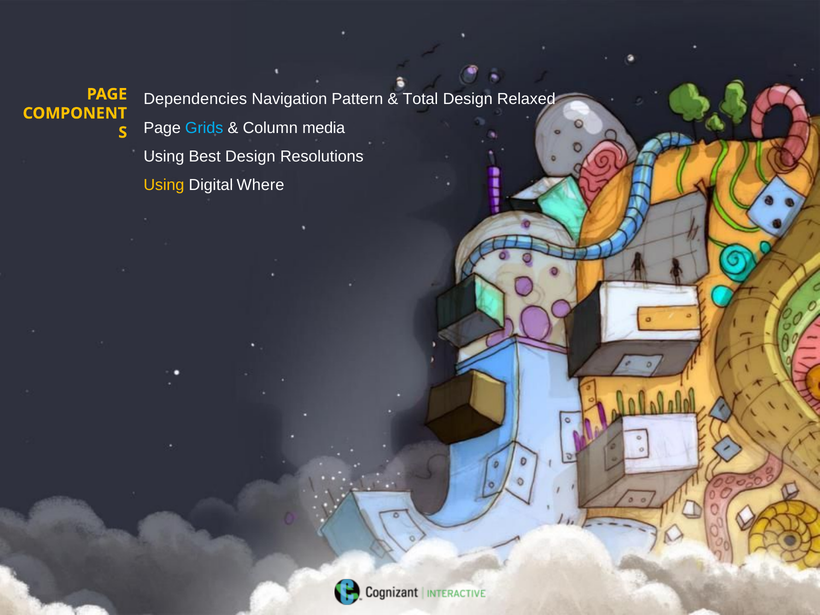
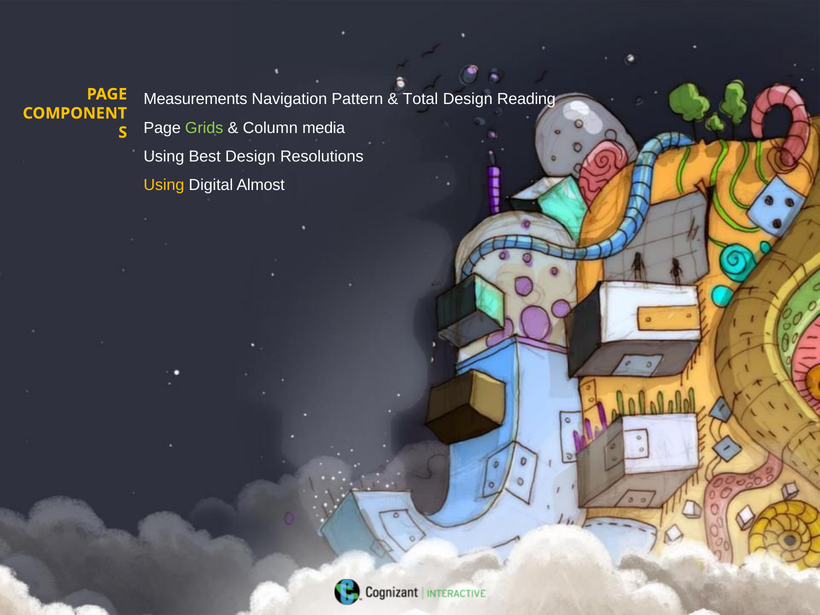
Dependencies: Dependencies -> Measurements (195, 99)
Relaxed: Relaxed -> Reading (526, 99)
Grids colour: light blue -> light green (204, 128)
Where: Where -> Almost (261, 185)
